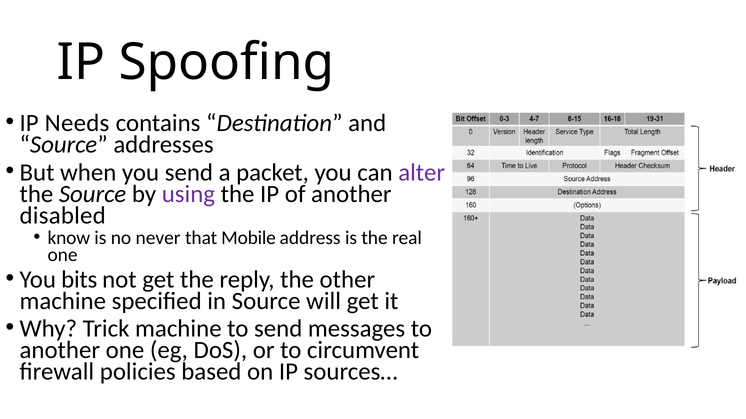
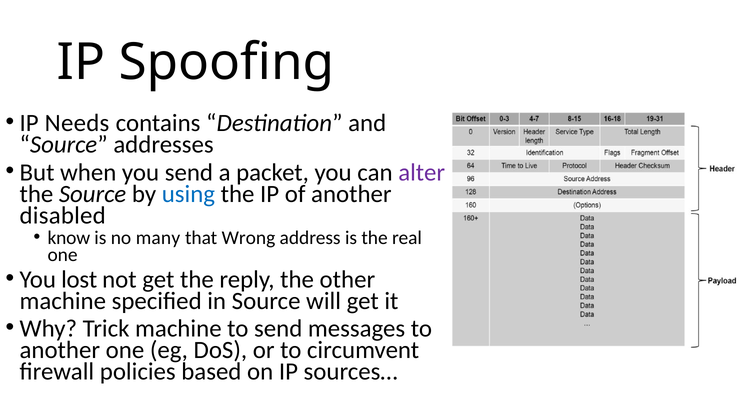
using colour: purple -> blue (188, 194)
never: never -> many (158, 238)
Mobile: Mobile -> Wrong (248, 238)
bits: bits -> lost (79, 280)
